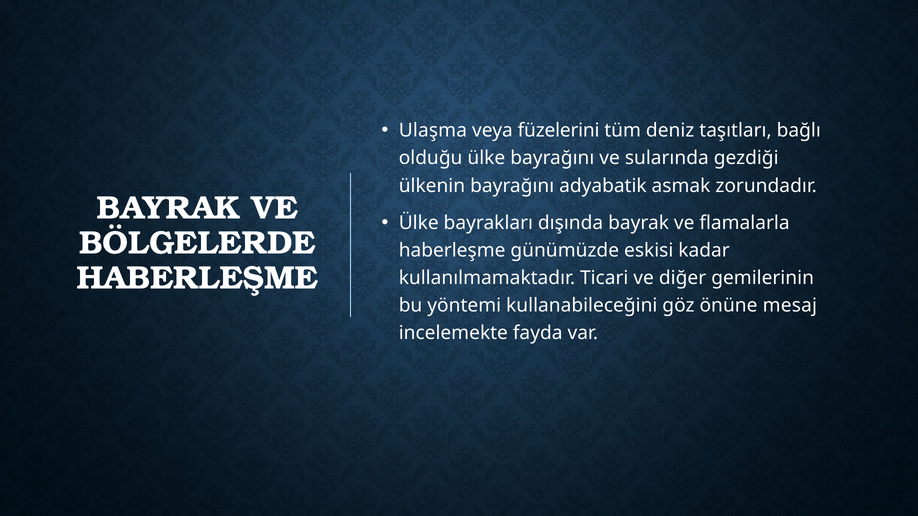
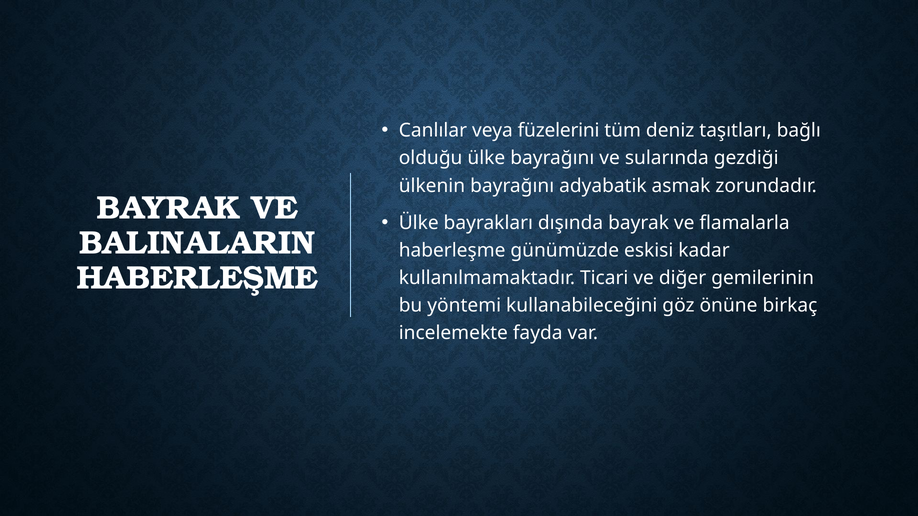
Ulaşma: Ulaşma -> Canlılar (433, 131)
BÖLGELERDE: BÖLGELERDE -> BALINALARIN (197, 243)
mesaj: mesaj -> birkaç (790, 306)
